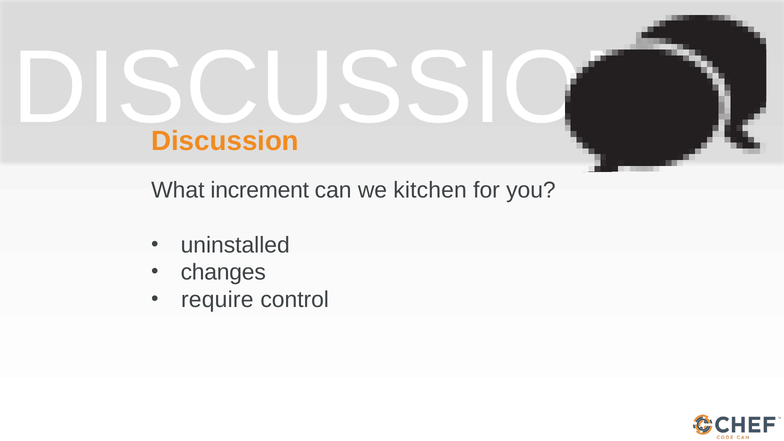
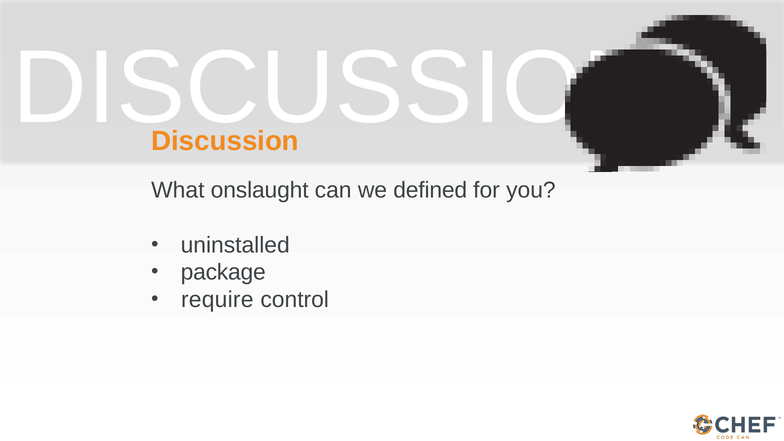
increment: increment -> onslaught (260, 190)
kitchen: kitchen -> defined (430, 190)
changes: changes -> package (223, 272)
